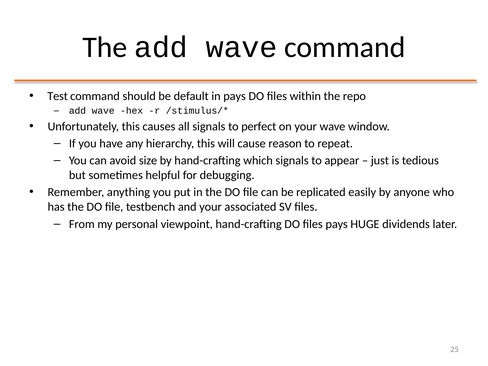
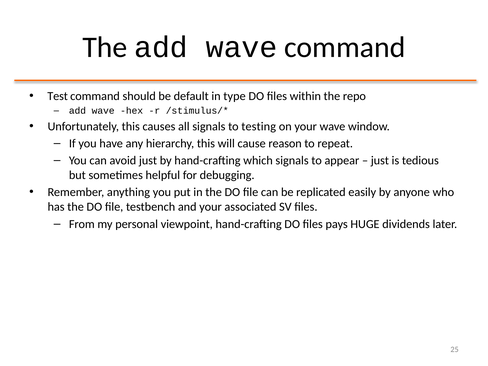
in pays: pays -> type (235, 96)
perfect: perfect -> testing (259, 126)
avoid size: size -> just (148, 161)
